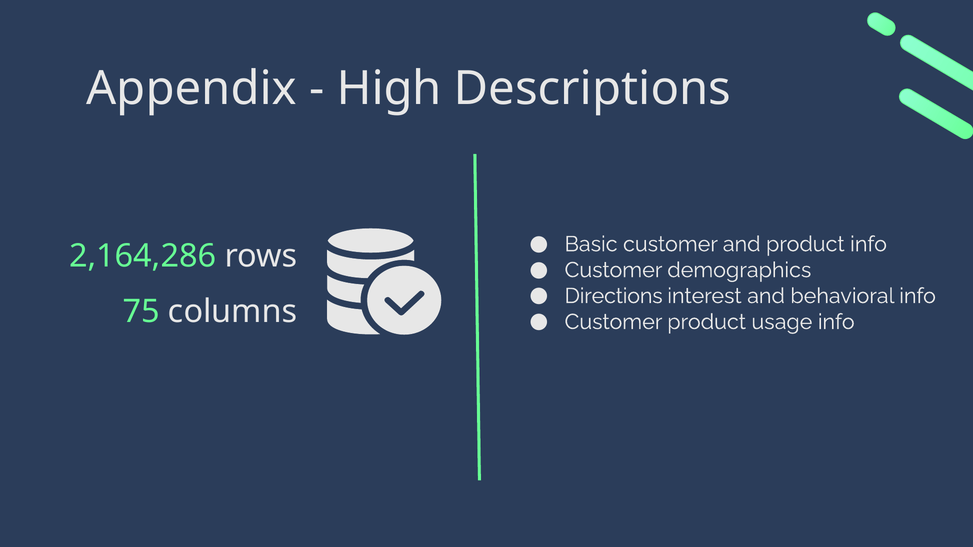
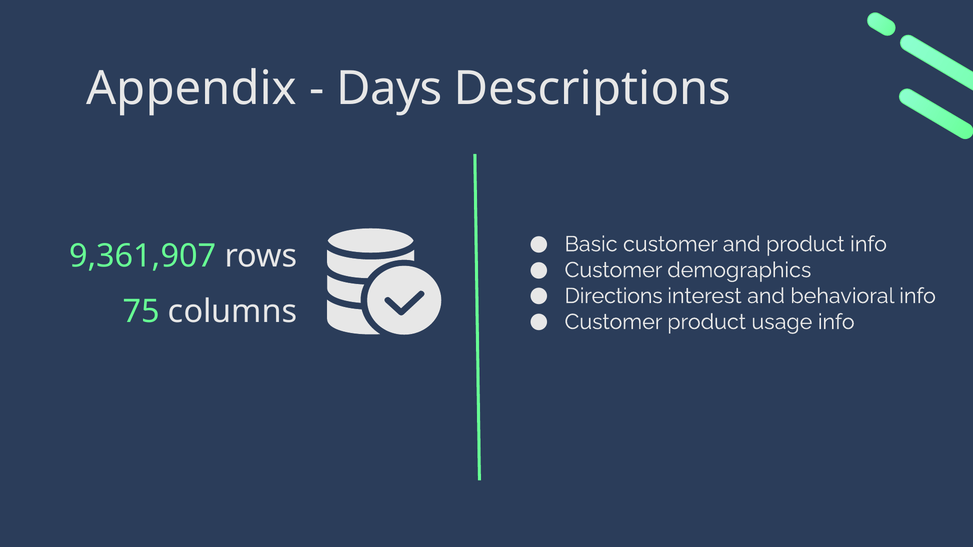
High: High -> Days (389, 89)
2,164,286: 2,164,286 -> 9,361,907 (143, 256)
